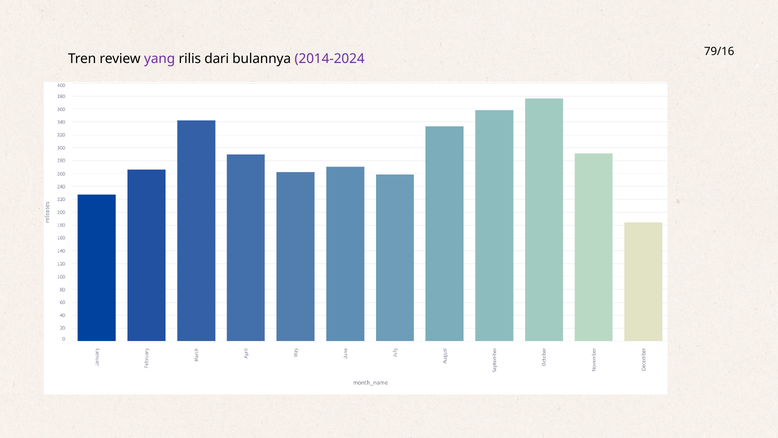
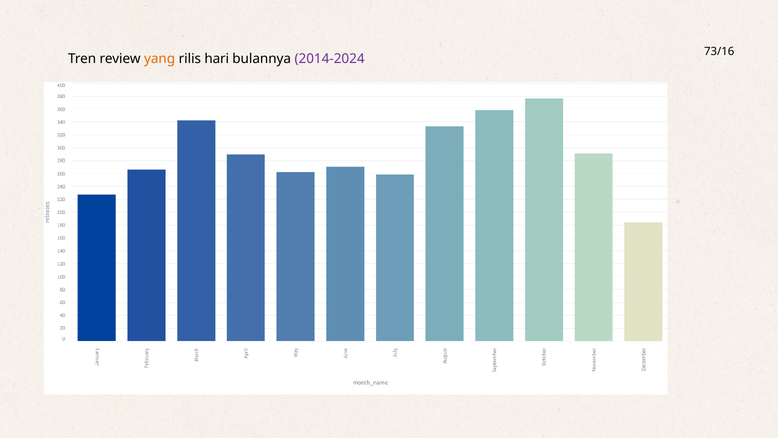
79/16: 79/16 -> 73/16 (719, 52)
yang colour: purple -> orange (160, 59)
dari: dari -> hari (217, 59)
